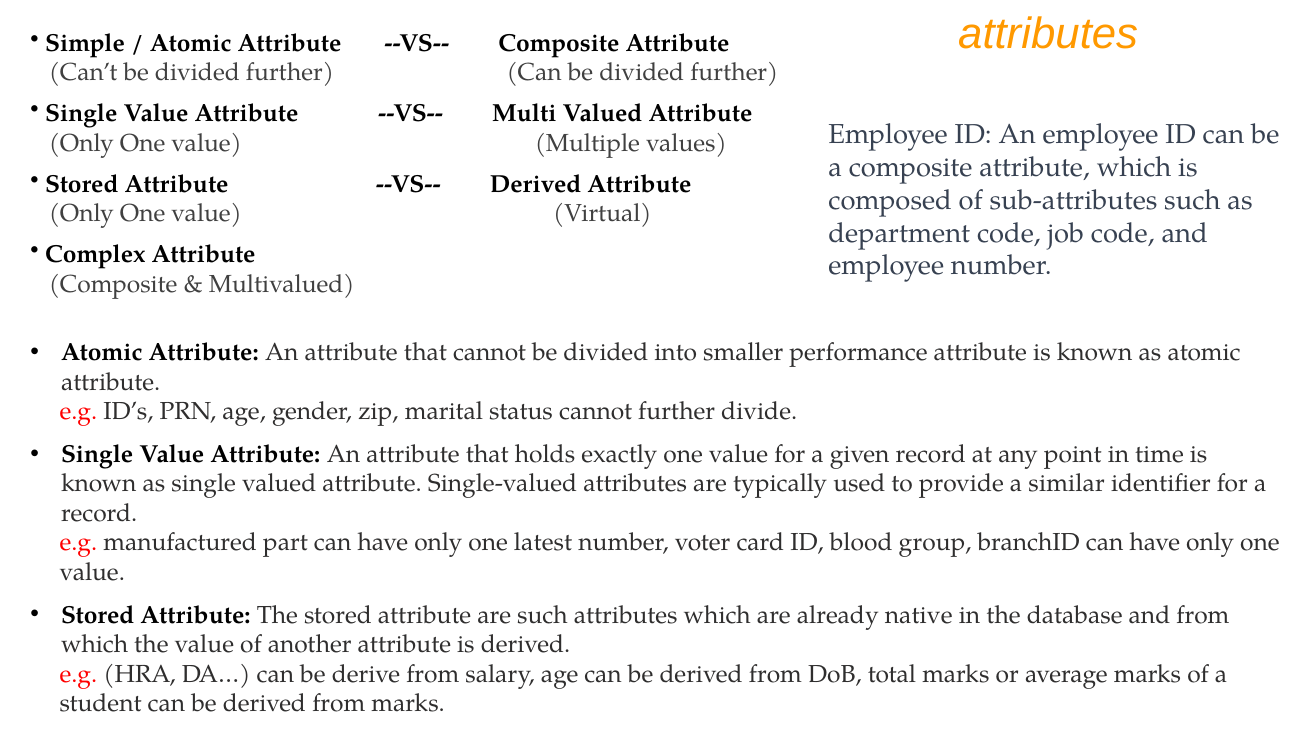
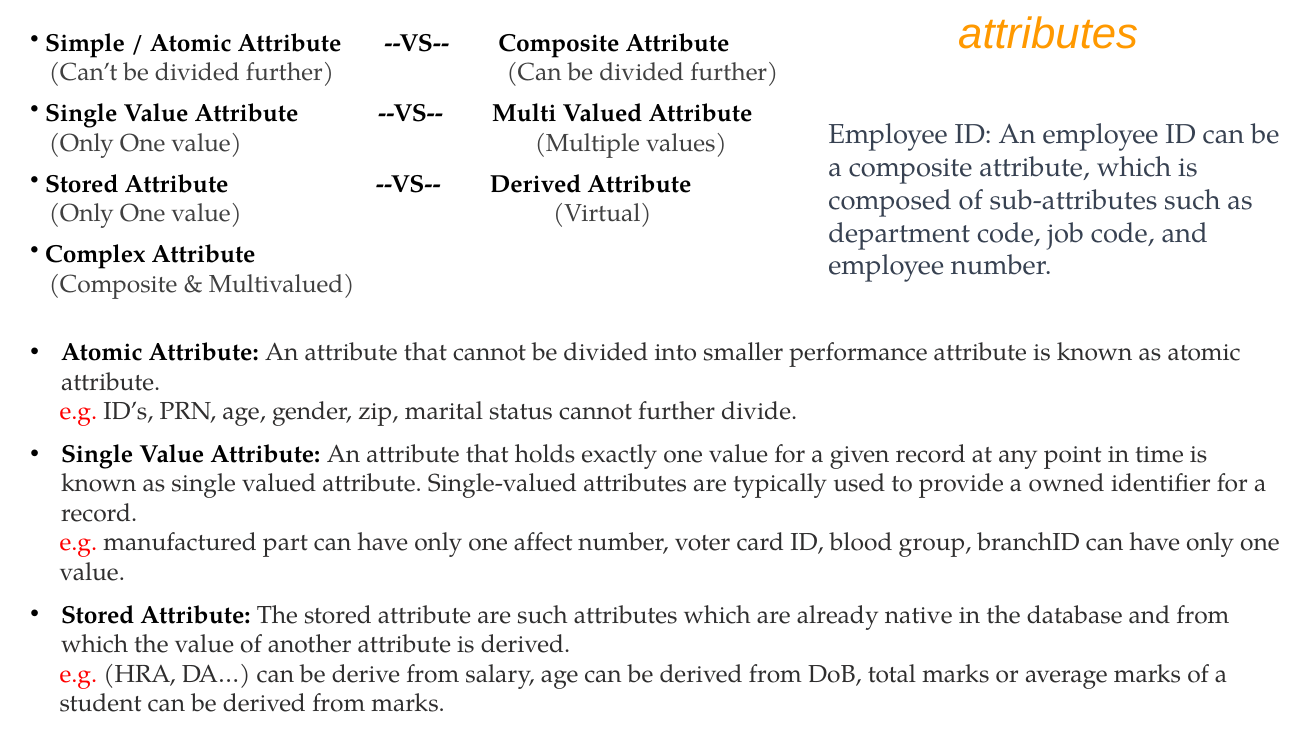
similar: similar -> owned (1067, 484)
latest: latest -> affect (543, 543)
